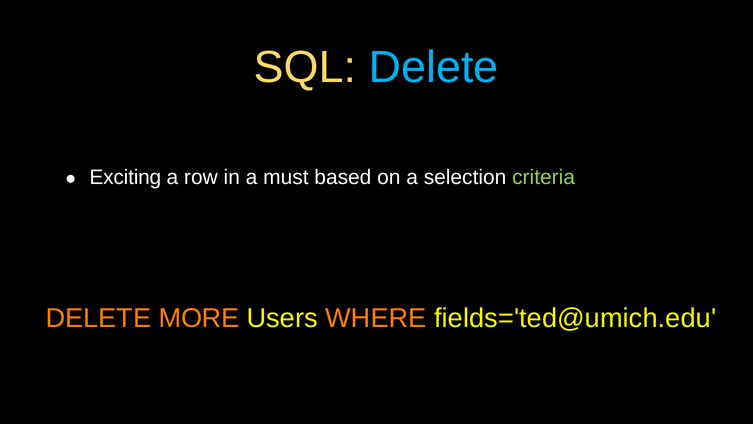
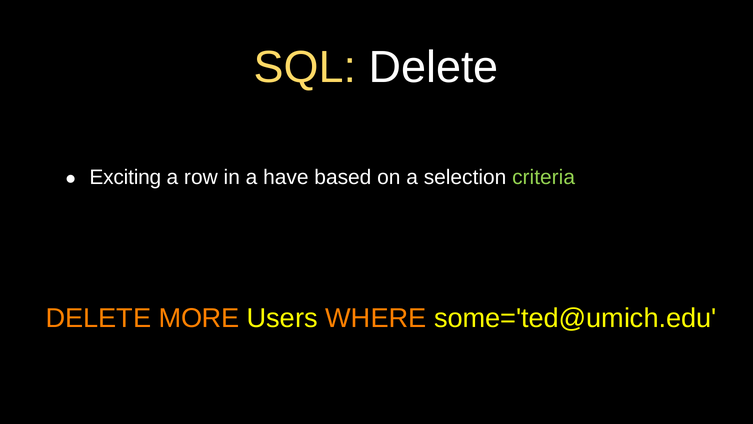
Delete colour: light blue -> white (434, 68)
must: must -> have (286, 177)
fields='ted@umich.edu: fields='ted@umich.edu -> some='ted@umich.edu (575, 318)
